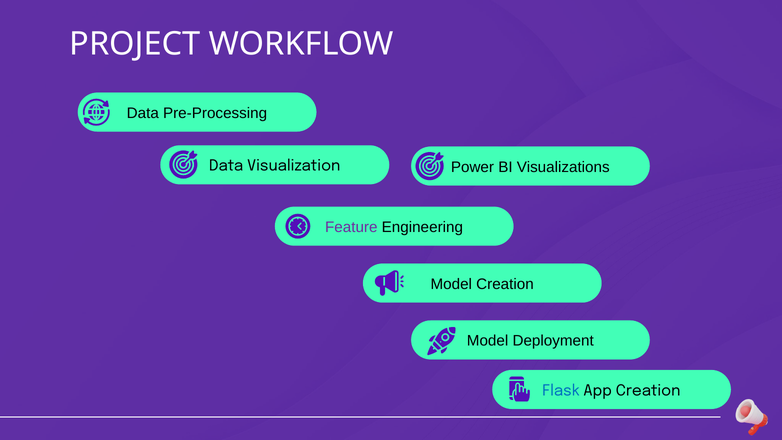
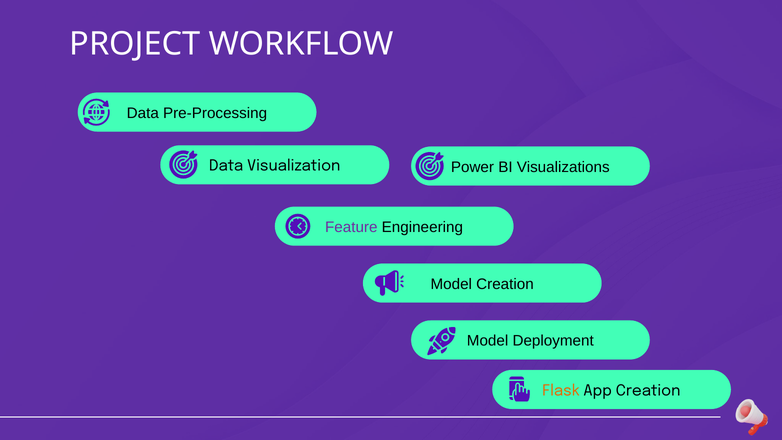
Flask colour: blue -> orange (561, 390)
